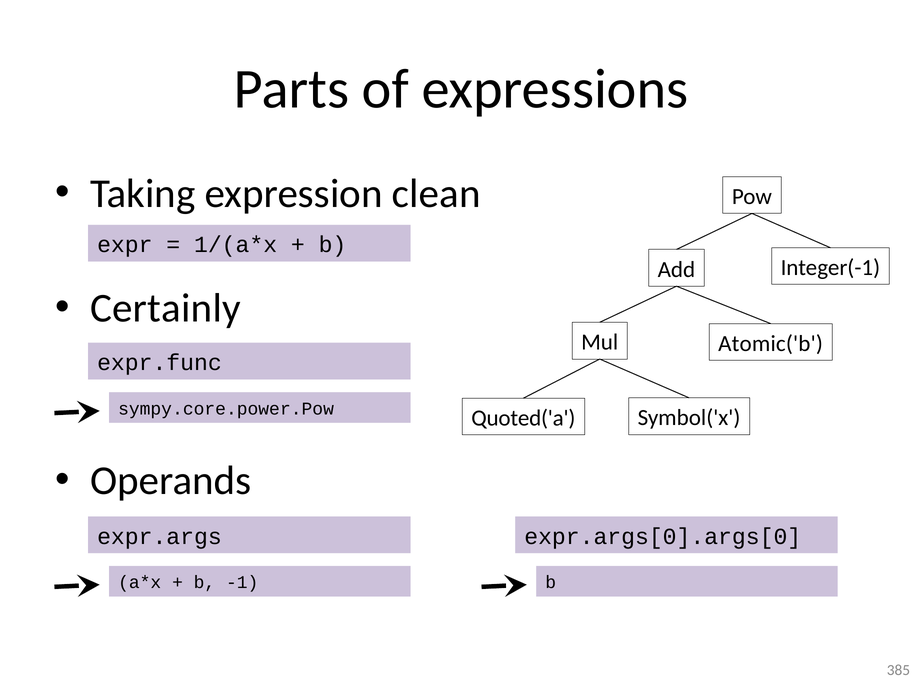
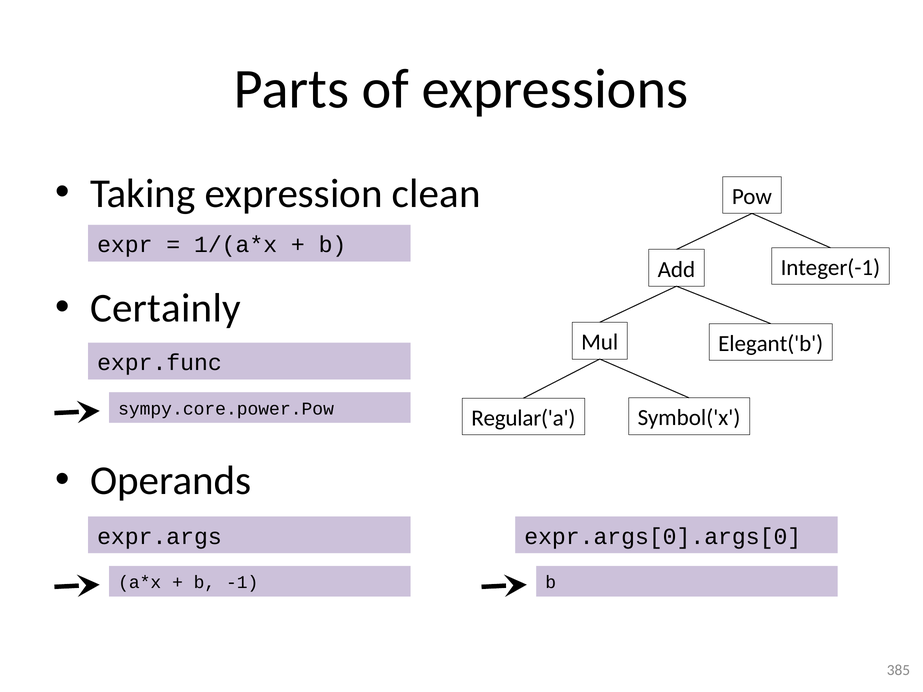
Atomic('b: Atomic('b -> Elegant('b (771, 344)
Quoted('a: Quoted('a -> Regular('a (523, 418)
